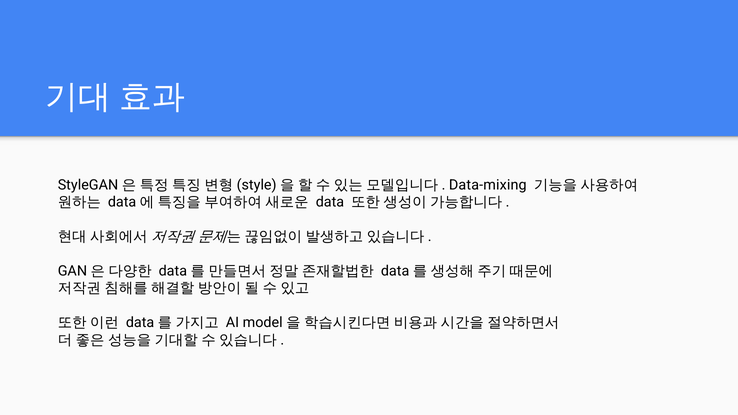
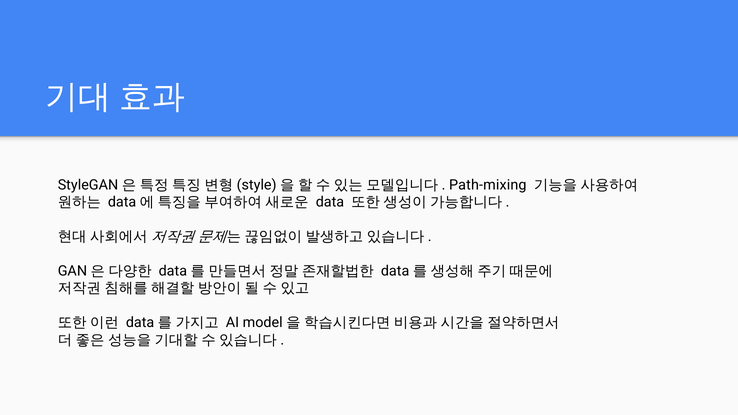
Data-mixing: Data-mixing -> Path-mixing (488, 185)
